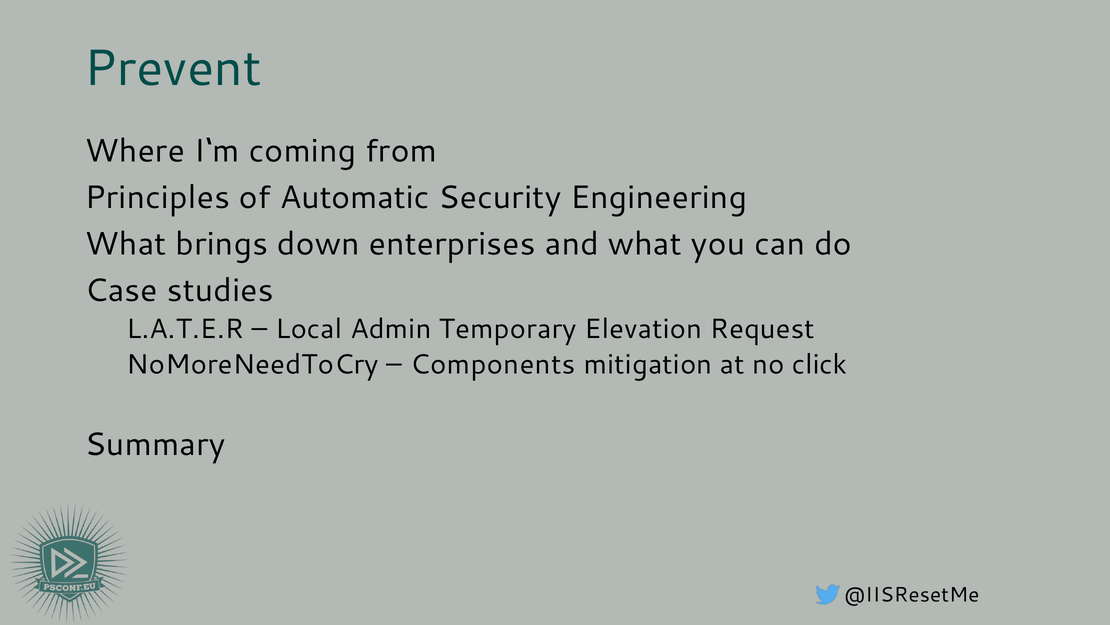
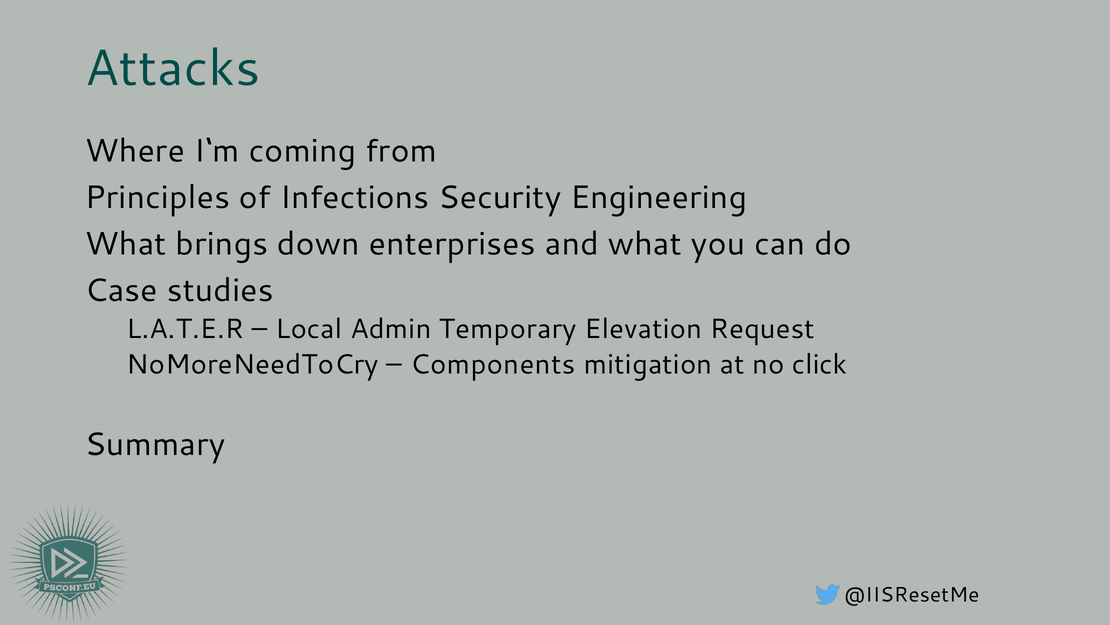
Prevent: Prevent -> Attacks (173, 68)
Automatic: Automatic -> Infections (355, 198)
